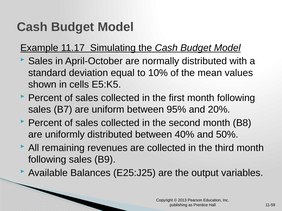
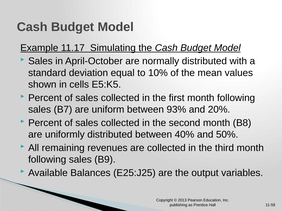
95%: 95% -> 93% (176, 110)
